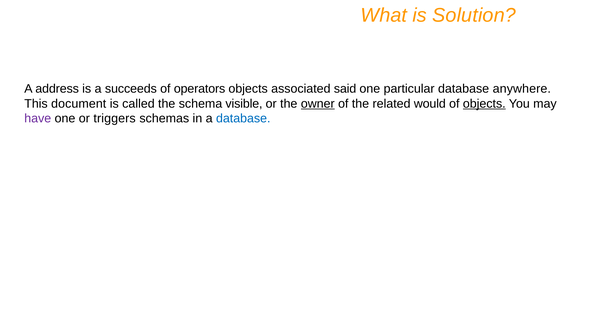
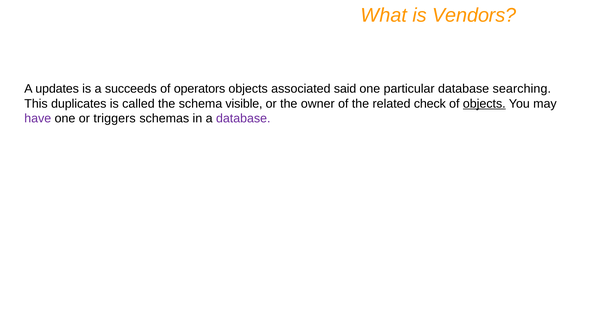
Solution: Solution -> Vendors (474, 15)
address: address -> updates (57, 89)
anywhere: anywhere -> searching (522, 89)
document: document -> duplicates (79, 104)
owner underline: present -> none (318, 104)
would: would -> check (430, 104)
database colour: blue -> purple (243, 119)
